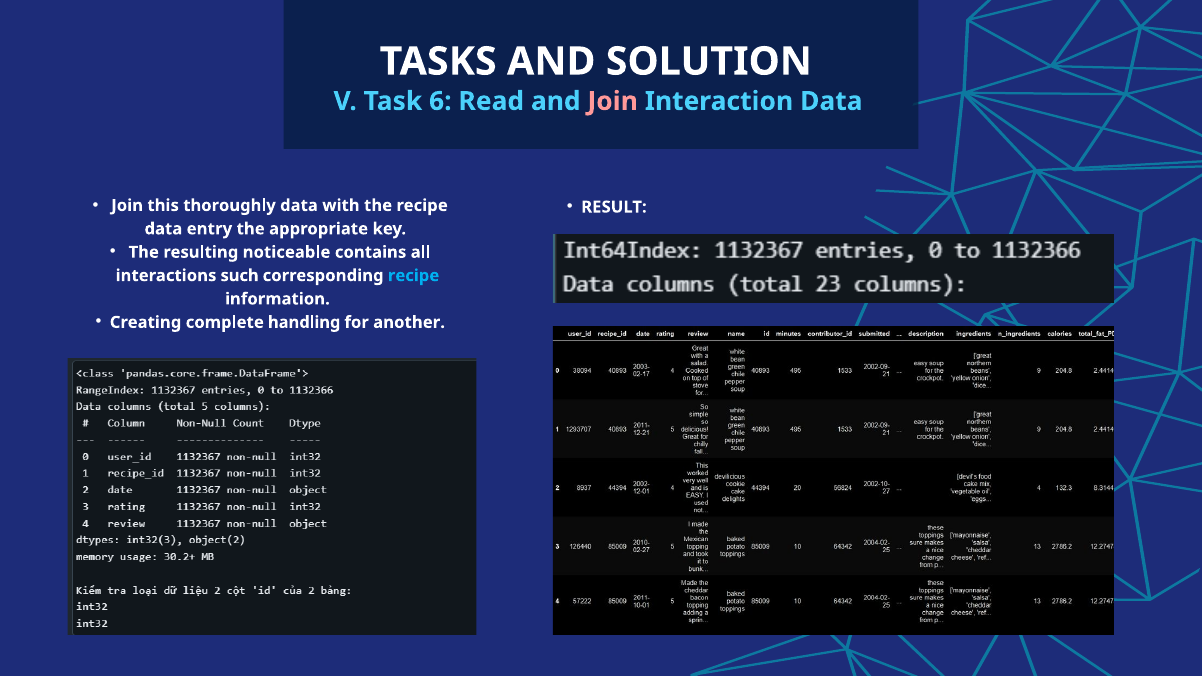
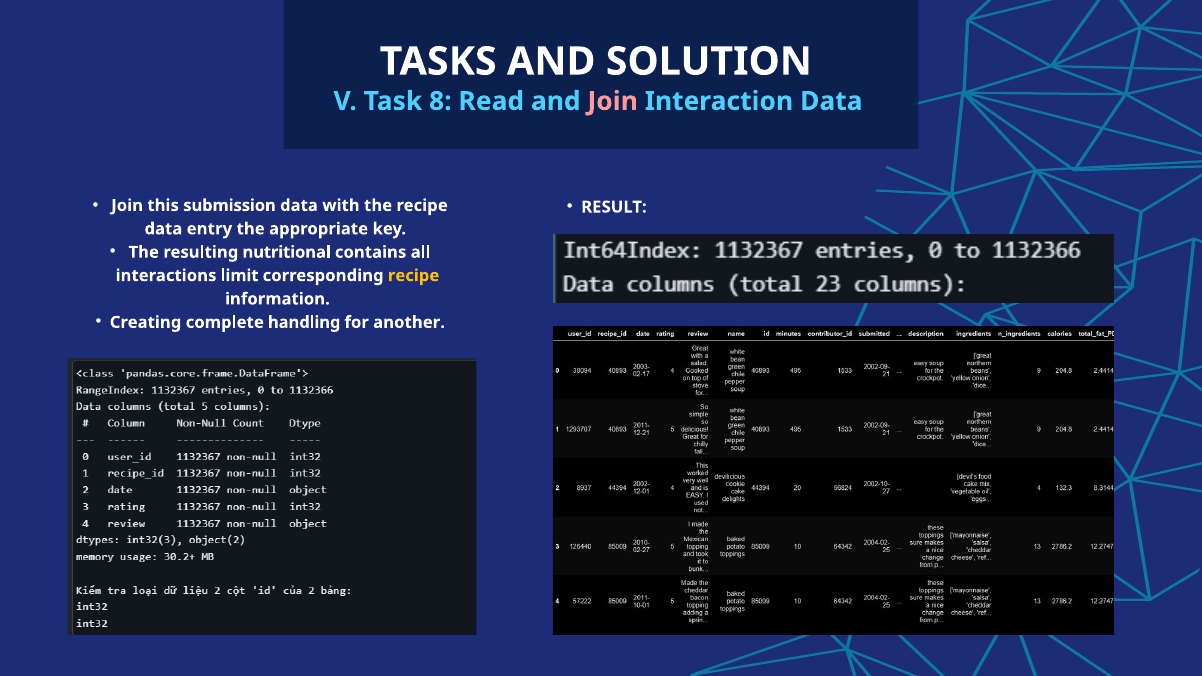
6: 6 -> 8 (440, 101)
thoroughly: thoroughly -> submission (230, 206)
noticeable: noticeable -> nutritional (287, 252)
such: such -> limit (240, 276)
recipe colour: light blue -> yellow (414, 276)
